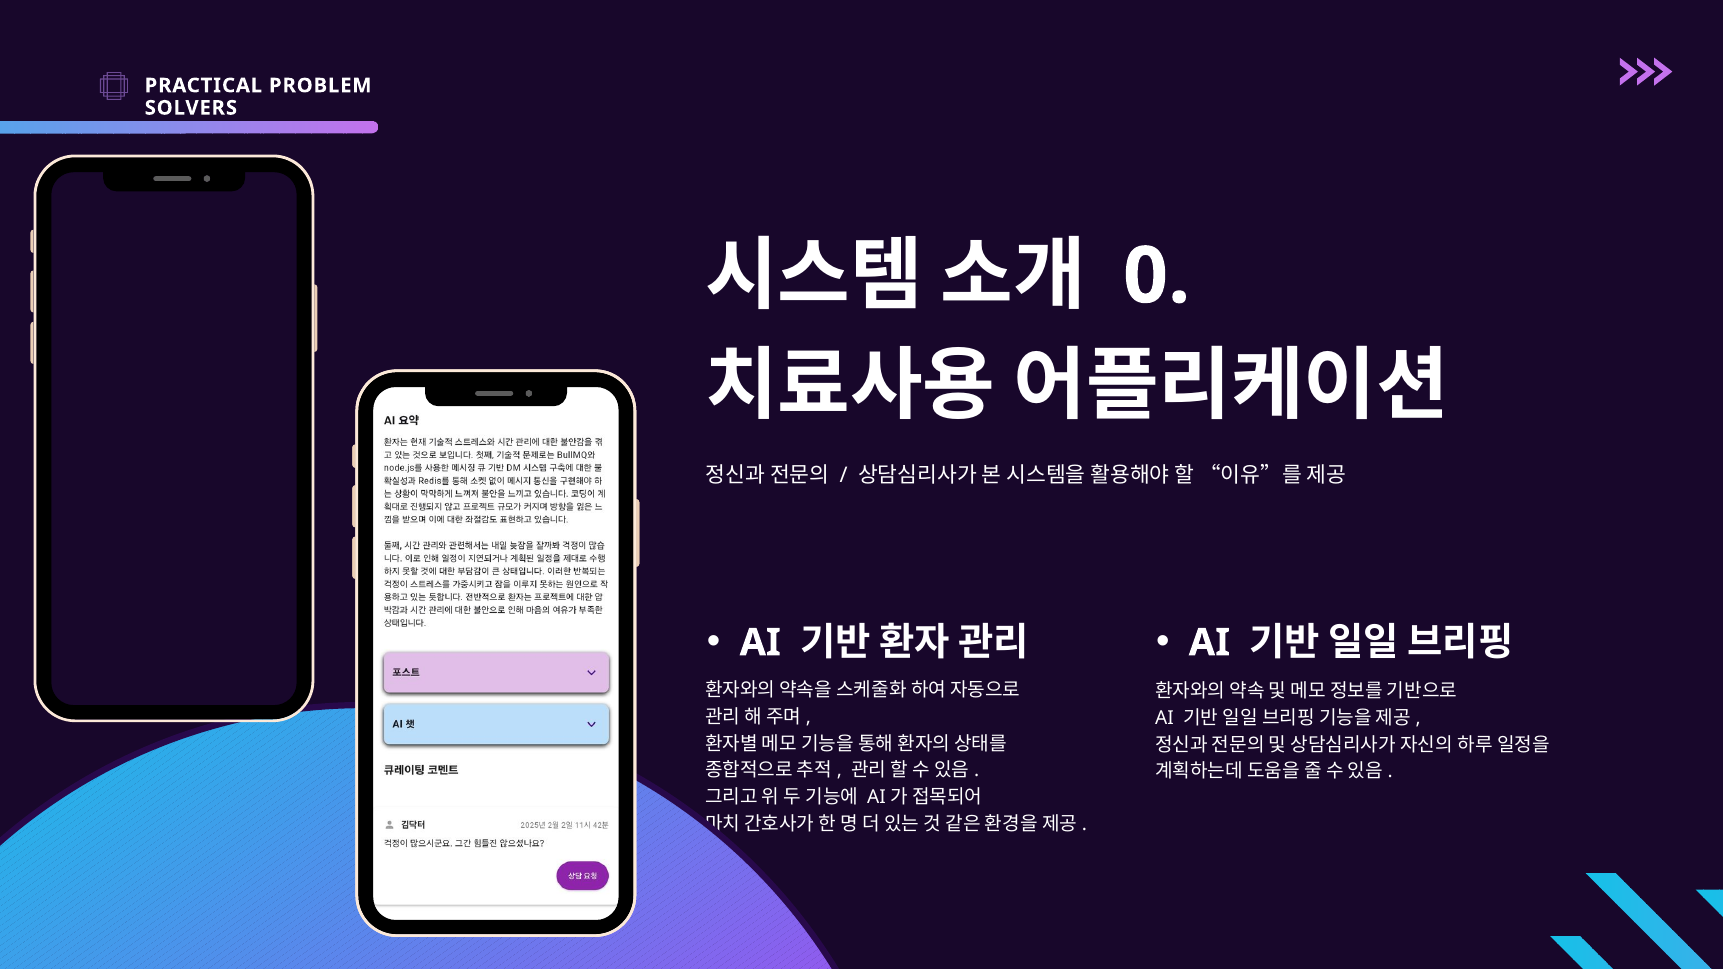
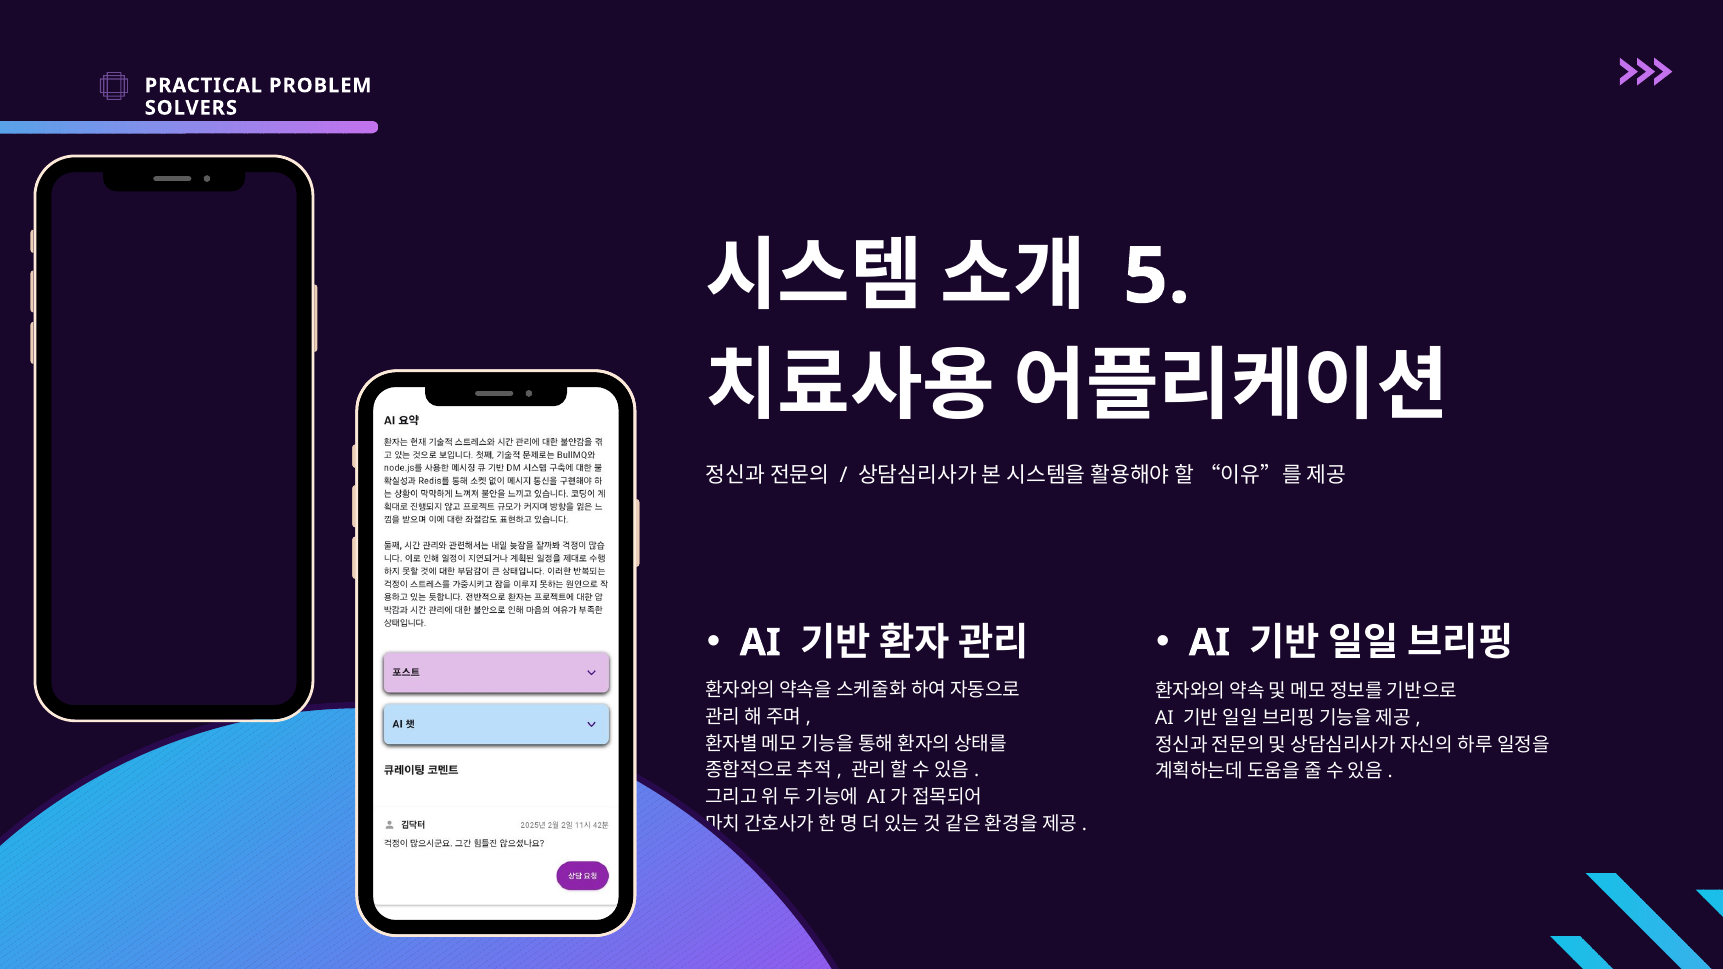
0: 0 -> 5 (1157, 276)
